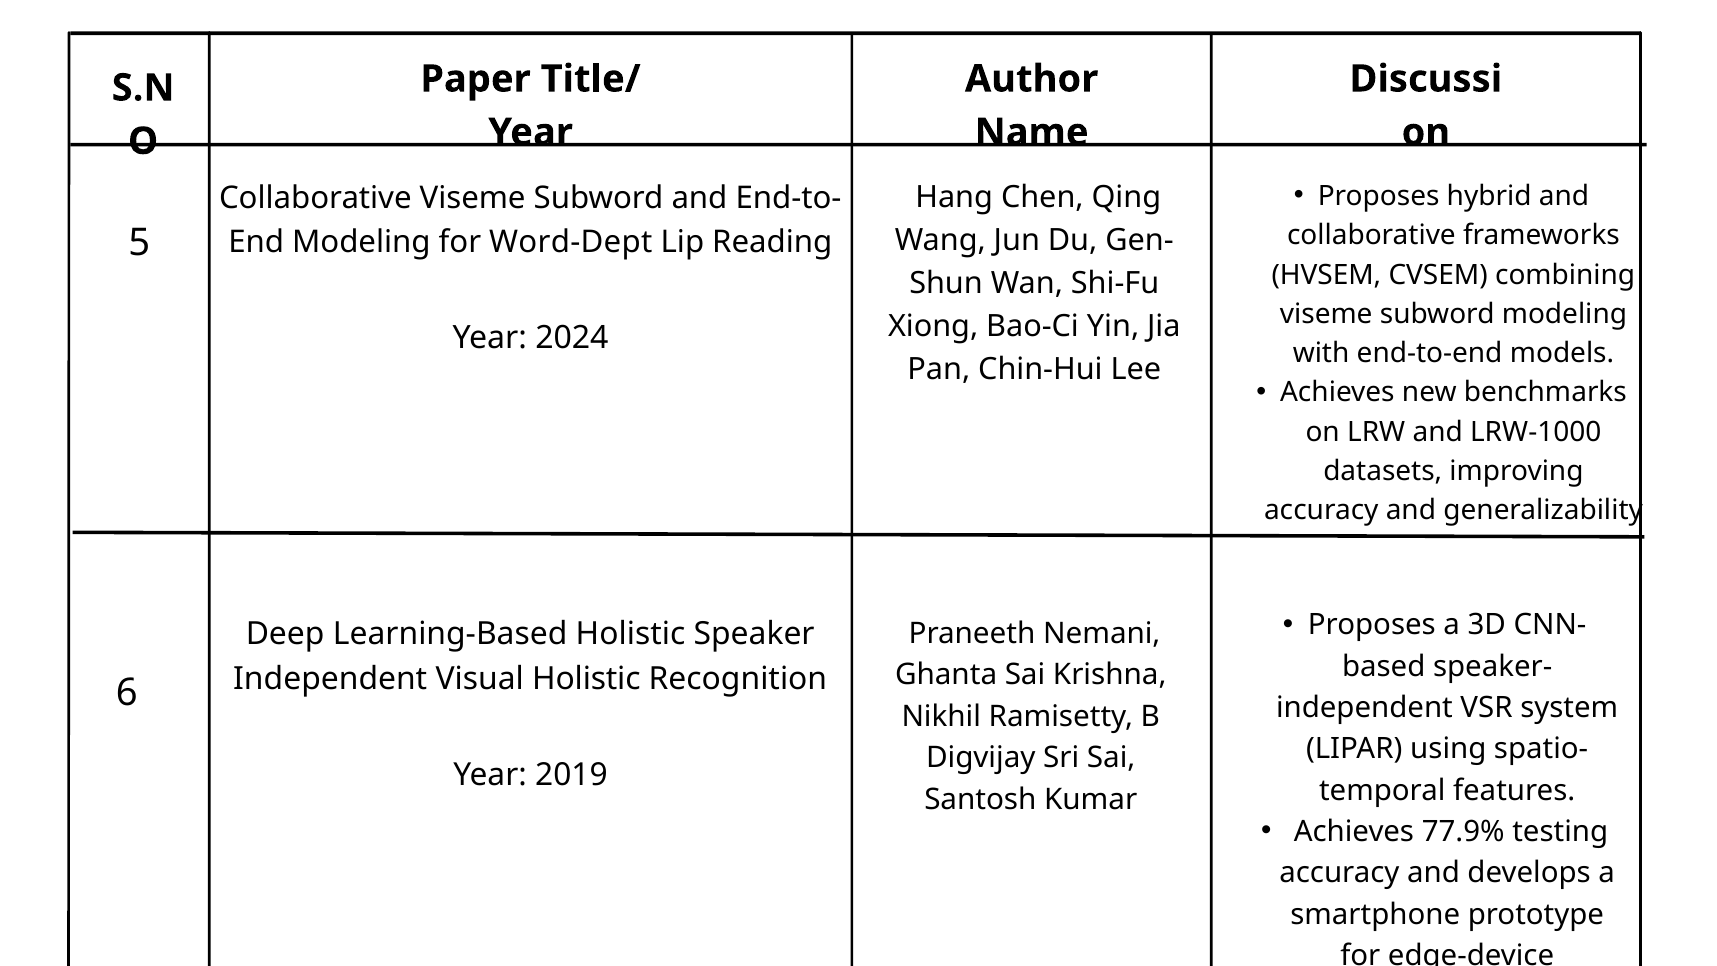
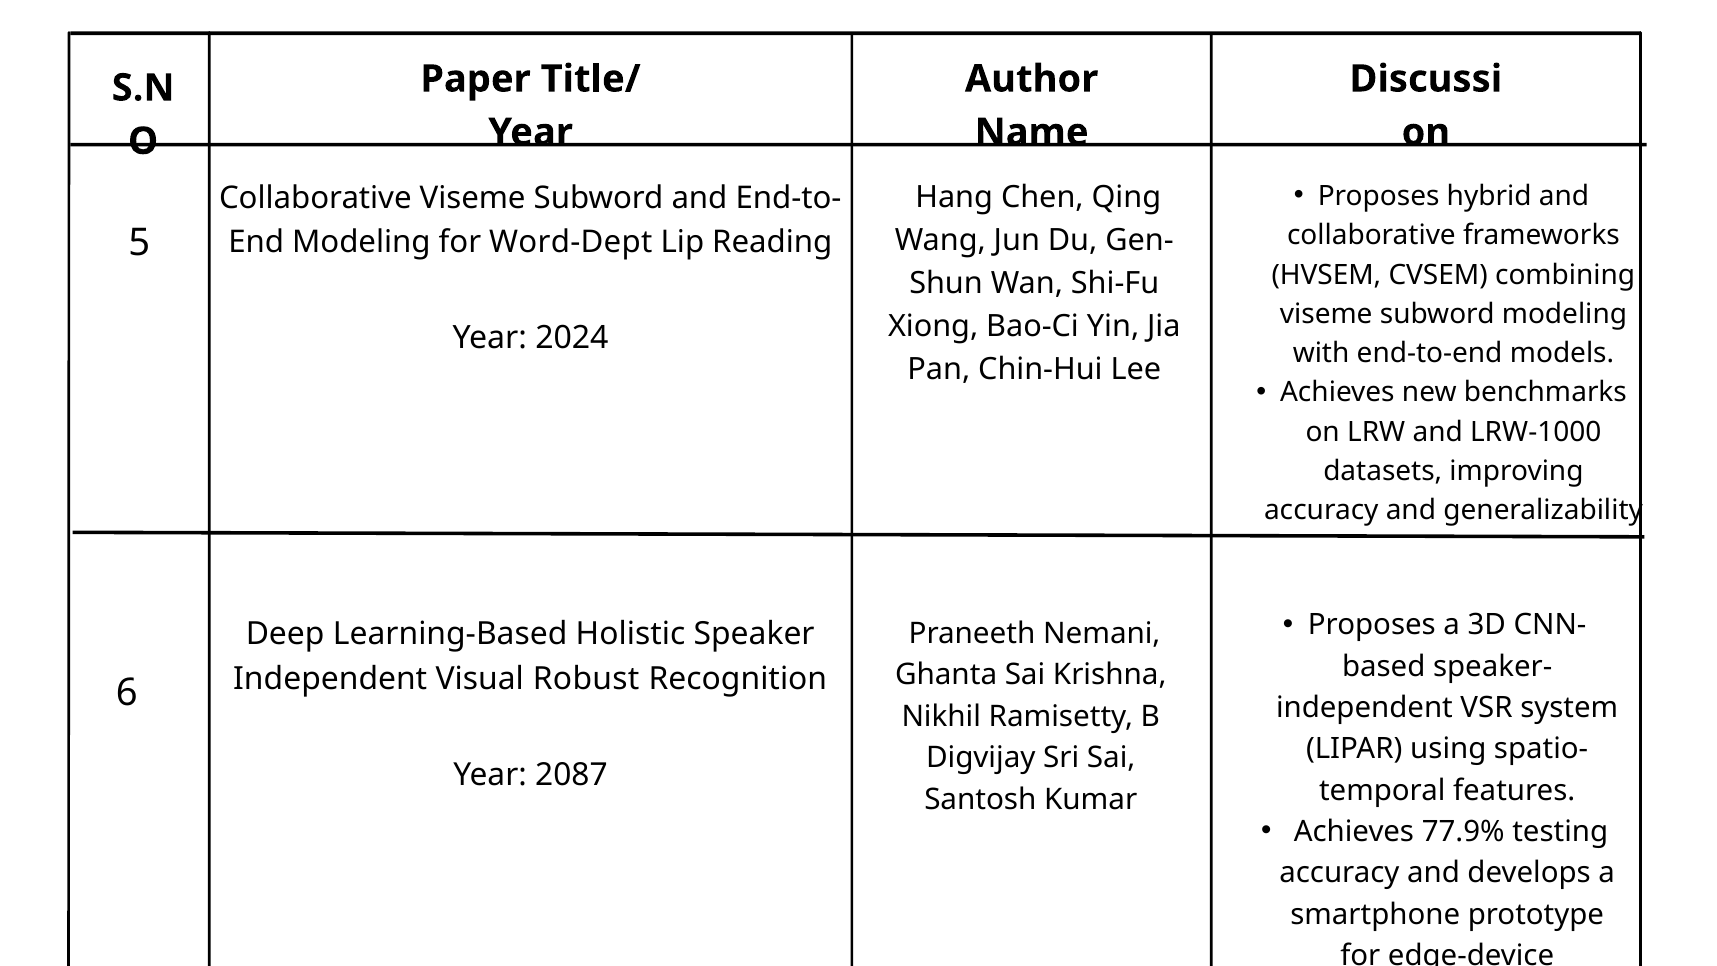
Visual Holistic: Holistic -> Robust (586, 679)
2019: 2019 -> 2087 (571, 775)
